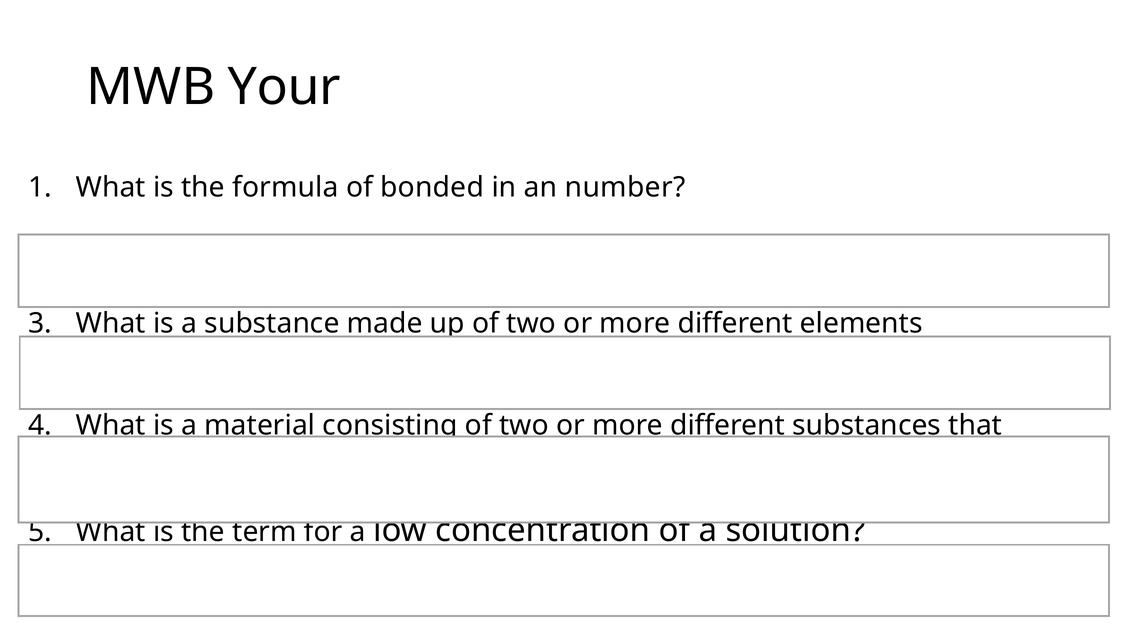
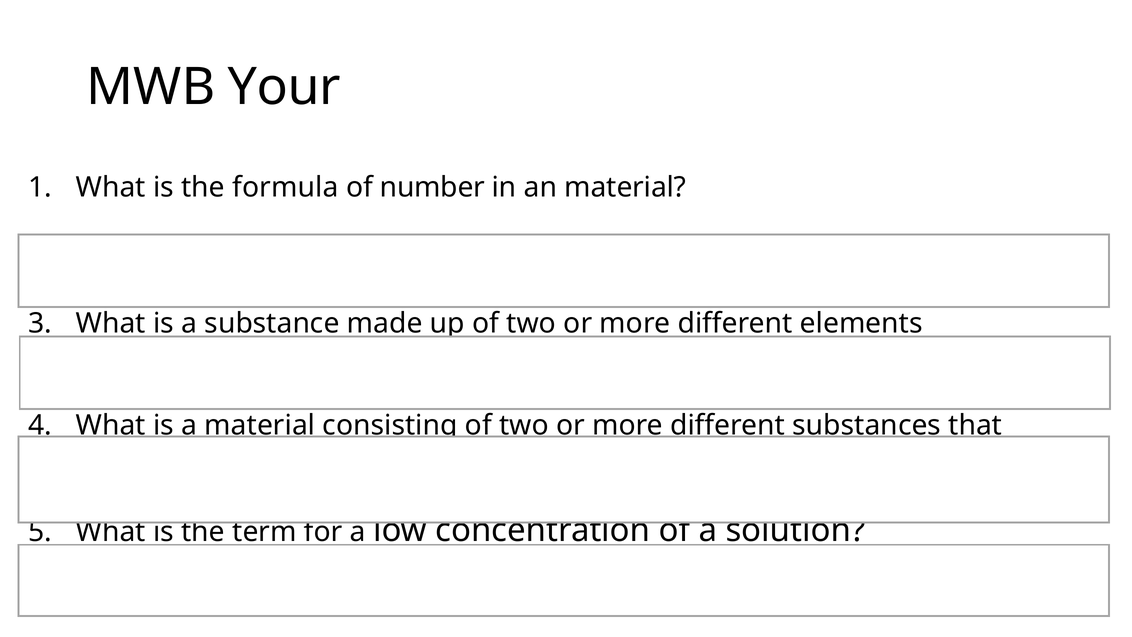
of bonded: bonded -> number (432, 188)
an number: number -> material (625, 188)
